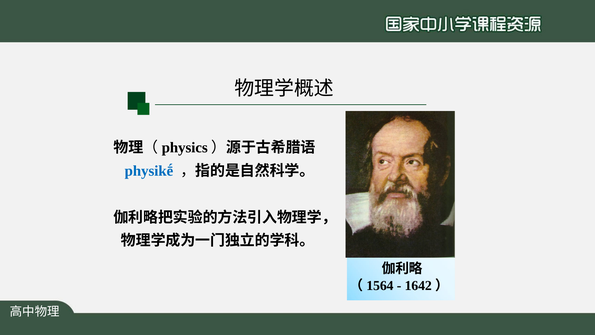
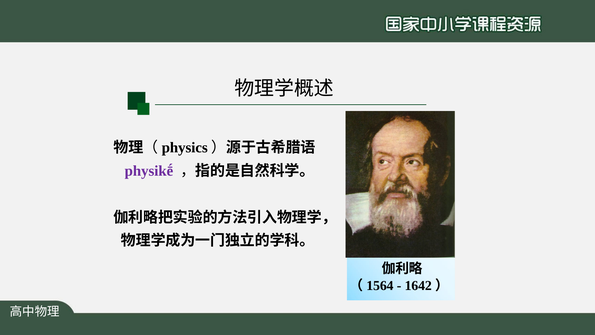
physikḗ colour: blue -> purple (149, 171)
